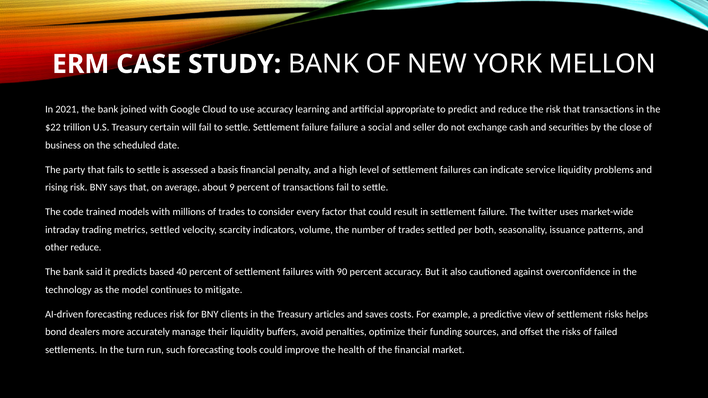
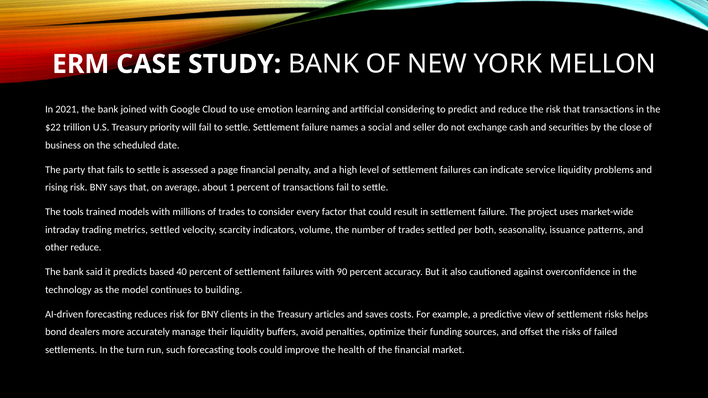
use accuracy: accuracy -> emotion (275, 110)
appropriate: appropriate -> considering (410, 110)
certain: certain -> priority (165, 127)
failure failure: failure -> names (344, 127)
basis: basis -> page (228, 170)
9: 9 -> 1 (232, 188)
The code: code -> tools (73, 212)
twitter: twitter -> project (543, 212)
mitigate: mitigate -> building (224, 290)
